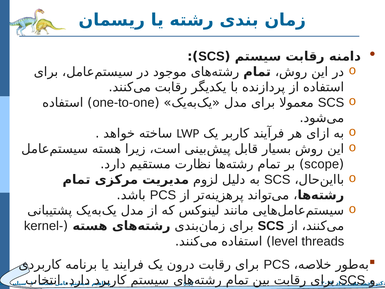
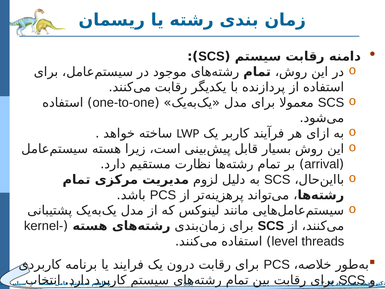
scope: scope -> arrival (322, 164)
